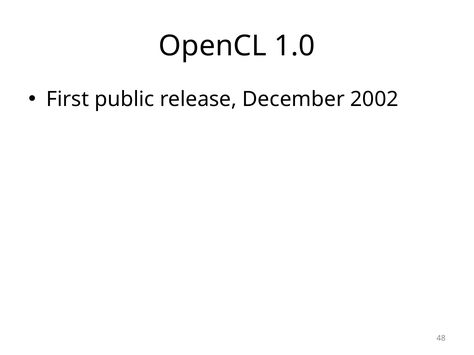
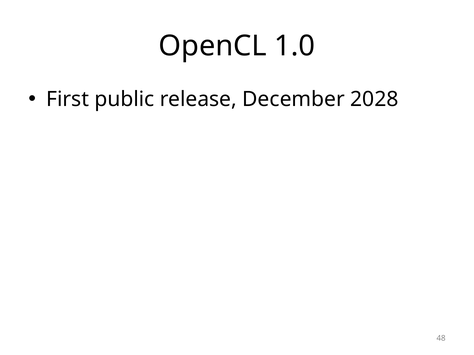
2002: 2002 -> 2028 (374, 99)
